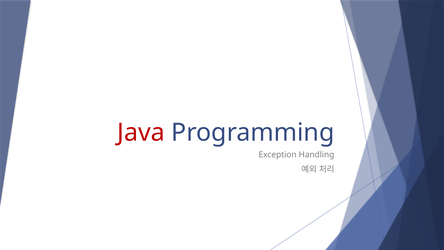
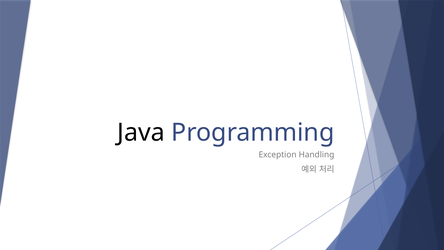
Java colour: red -> black (141, 133)
